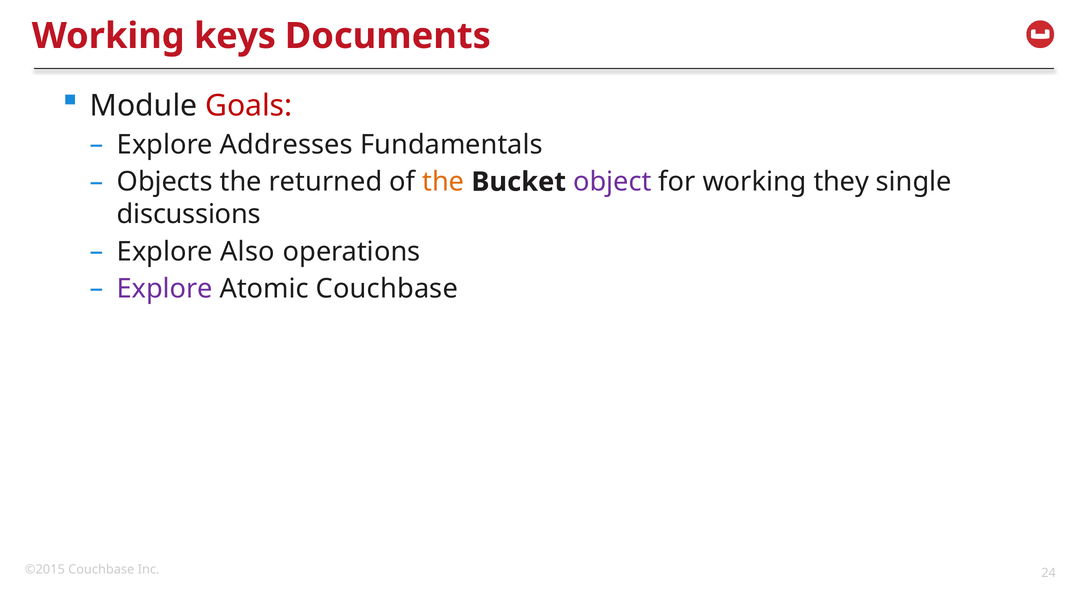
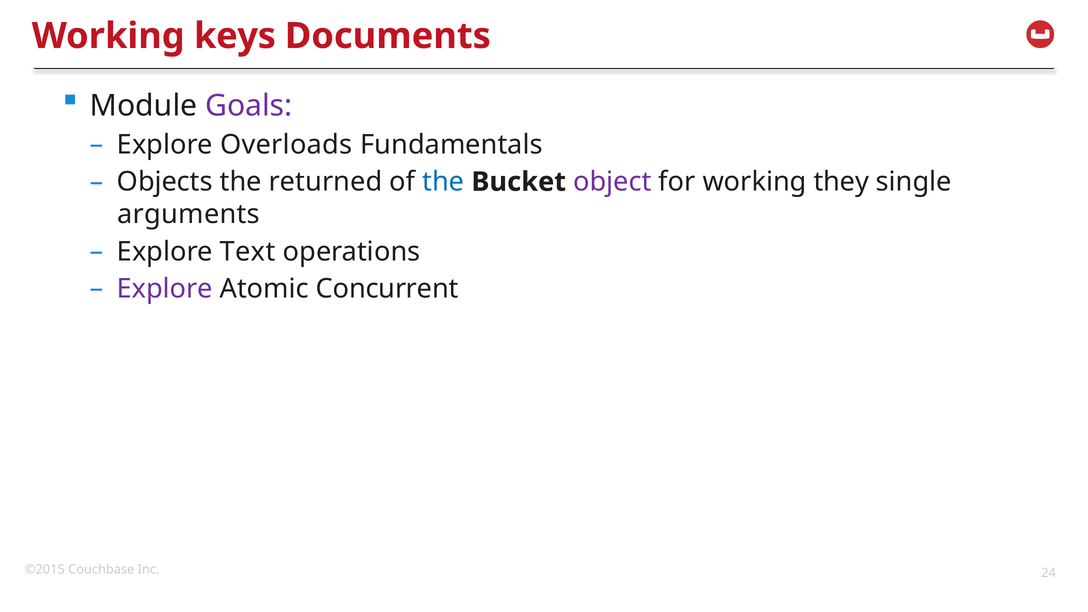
Goals colour: red -> purple (249, 106)
Addresses: Addresses -> Overloads (286, 145)
the colour: orange -> blue (443, 182)
discussions: discussions -> arguments (189, 214)
Also: Also -> Text (248, 252)
Atomic Couchbase: Couchbase -> Concurrent (387, 289)
